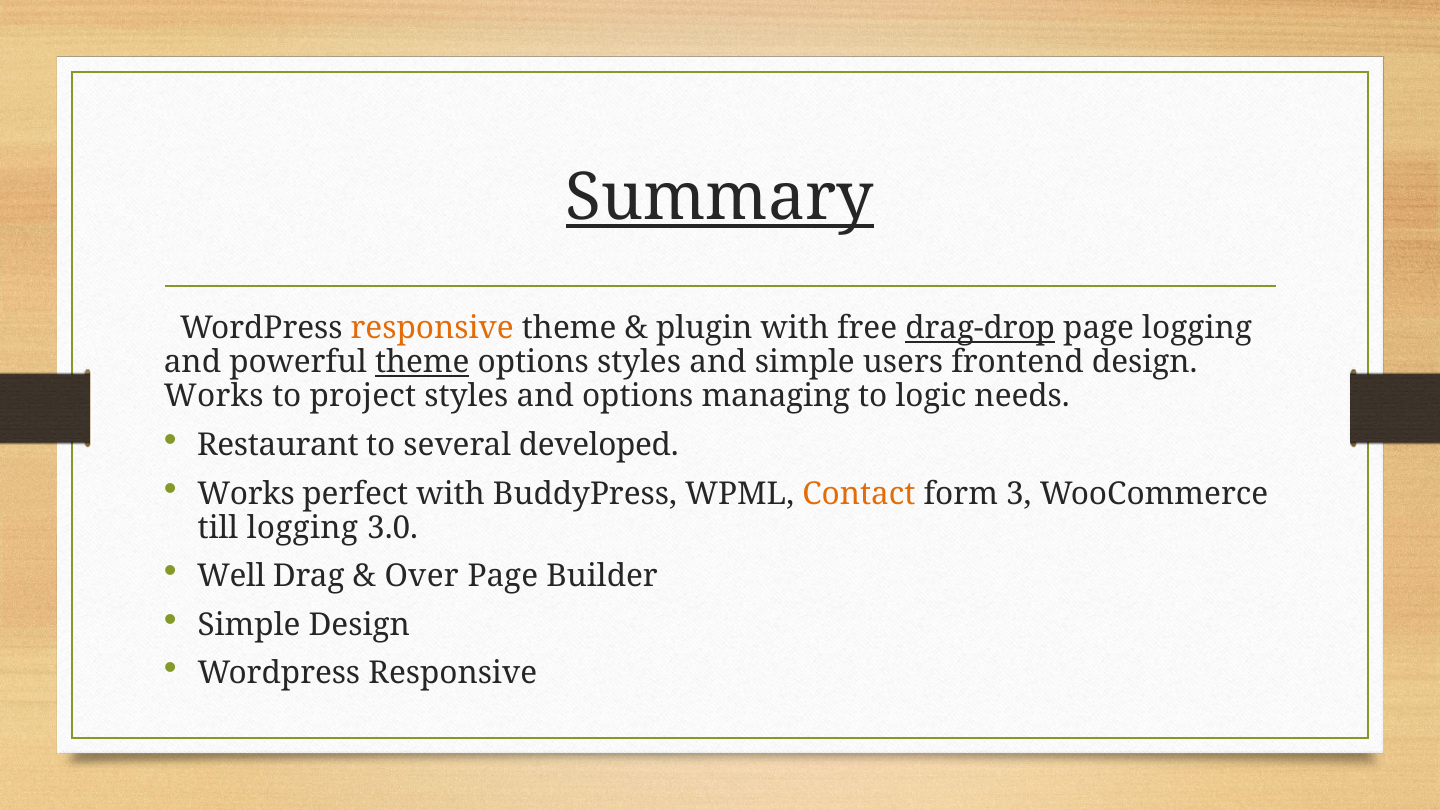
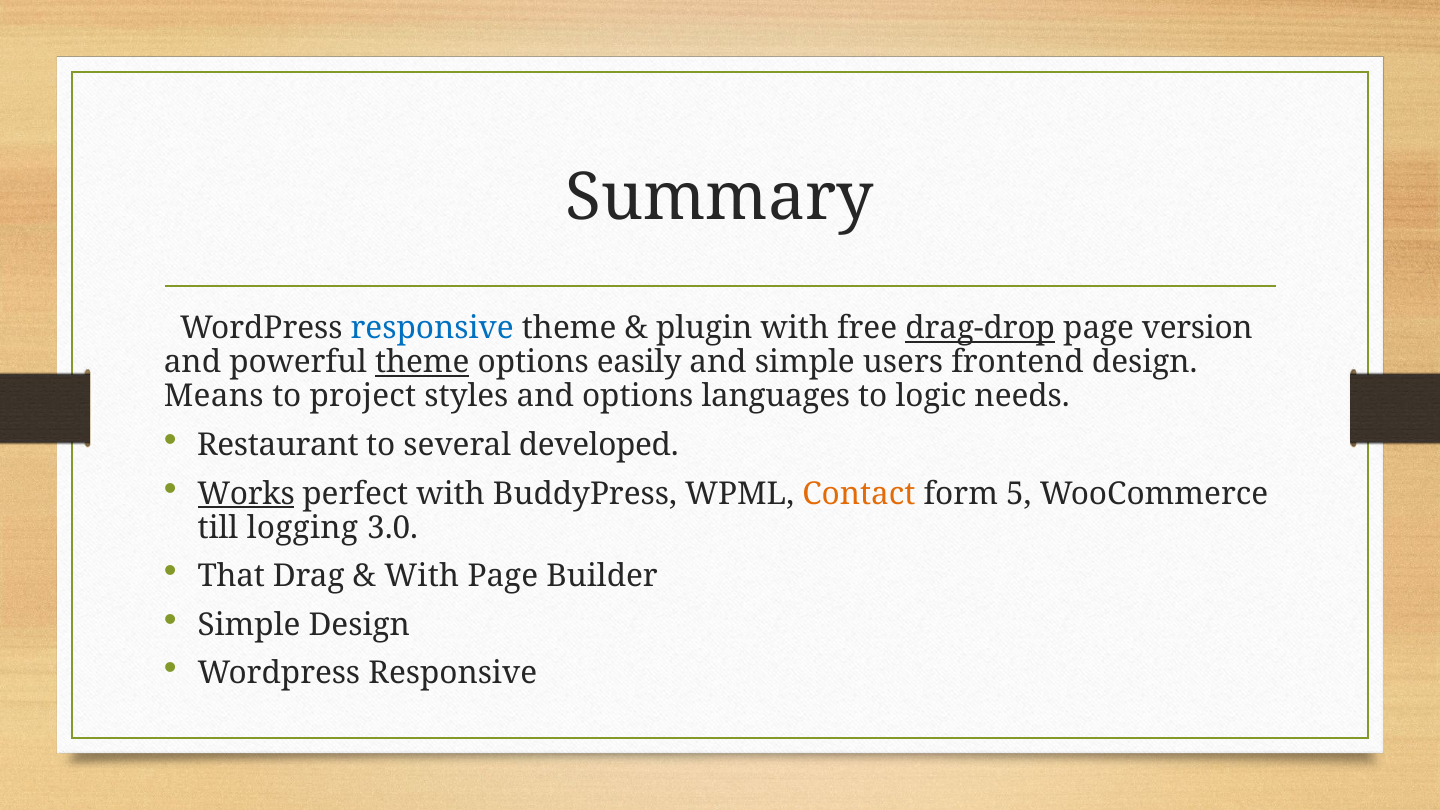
Summary underline: present -> none (720, 198)
responsive colour: orange -> blue (432, 329)
page logging: logging -> version (1197, 329)
options styles: styles -> easily (639, 363)
Works: Works -> Means (214, 397)
managing: managing -> languages (776, 397)
Works underline: none -> present (246, 494)
3: 3 -> 5 (1019, 494)
Well: Well -> That (231, 576)
Over: Over -> With (422, 576)
